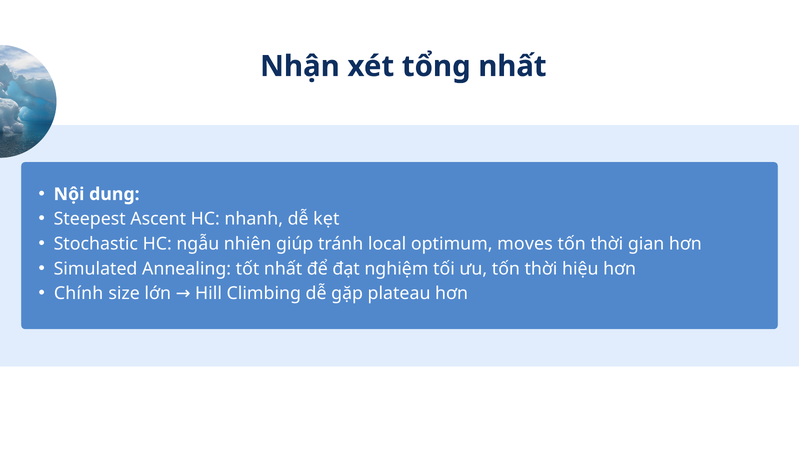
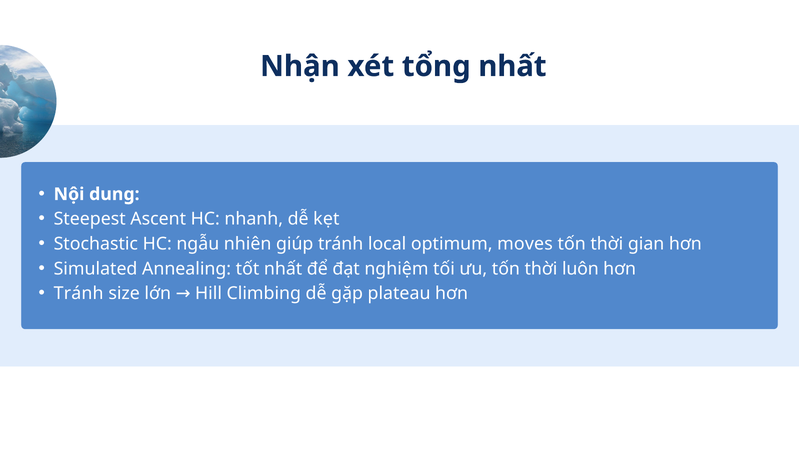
hiệu: hiệu -> luôn (580, 269)
Chính: Chính -> Tránh (79, 294)
